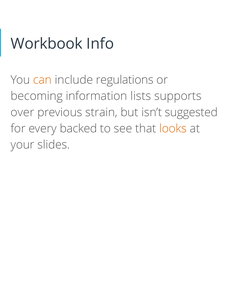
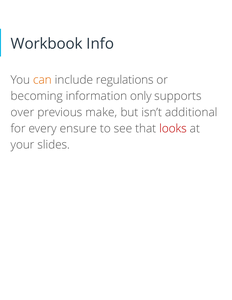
lists: lists -> only (141, 96)
strain: strain -> make (101, 112)
suggested: suggested -> additional (191, 112)
backed: backed -> ensure (78, 129)
looks colour: orange -> red (173, 129)
